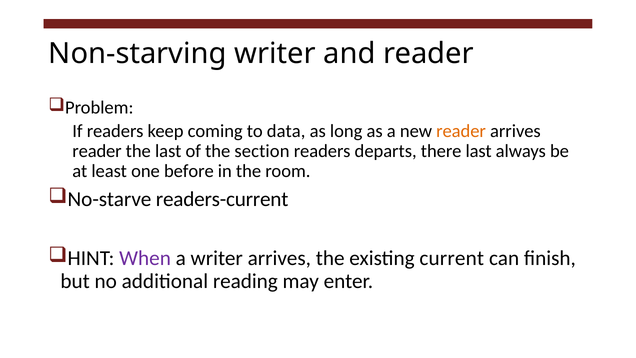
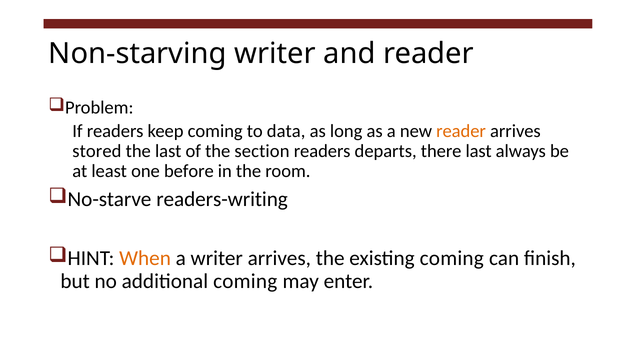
reader: reader -> stored (97, 151)
readers-current: readers-current -> readers-writing (222, 199)
When colour: purple -> orange (145, 258)
existing current: current -> coming (452, 258)
additional reading: reading -> coming (245, 281)
